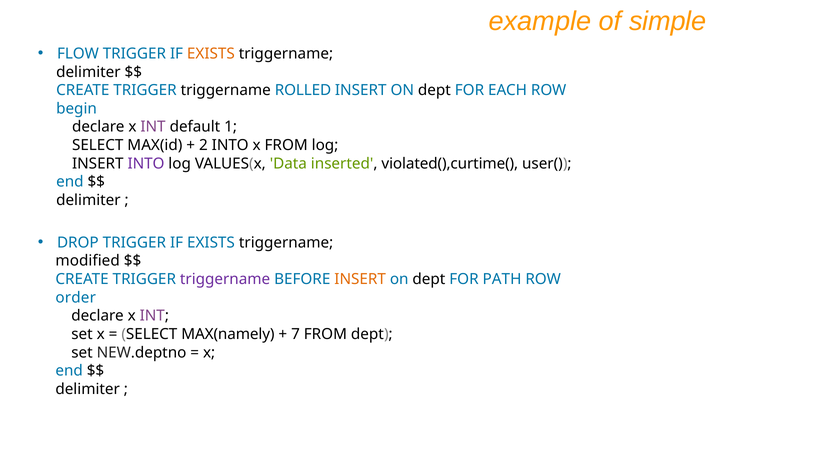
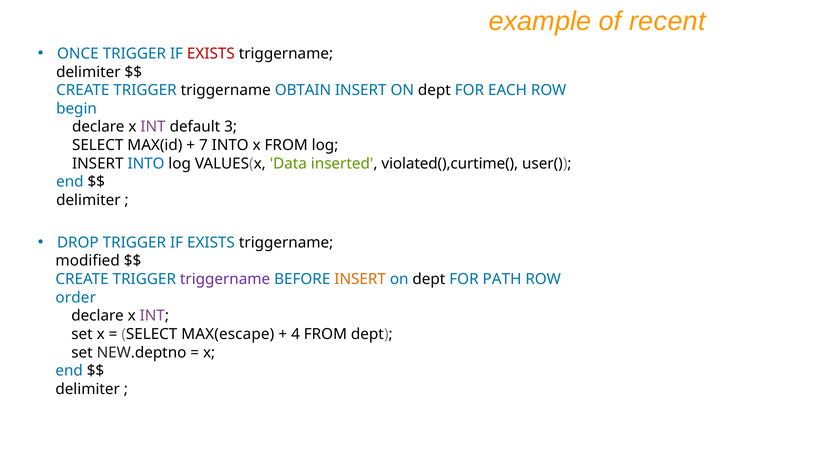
simple: simple -> recent (667, 21)
FLOW: FLOW -> ONCE (78, 54)
EXISTS colour: orange -> red (211, 54)
ROLLED: ROLLED -> OBTAIN (303, 90)
1: 1 -> 3 (231, 127)
2: 2 -> 7 (203, 145)
INTO colour: purple -> blue (146, 164)
MAX(namely: MAX(namely -> MAX(escape (228, 334)
7: 7 -> 4 (296, 334)
